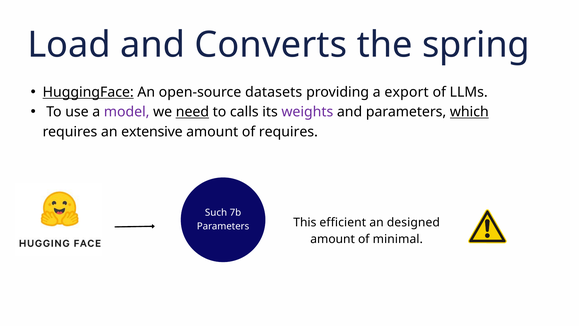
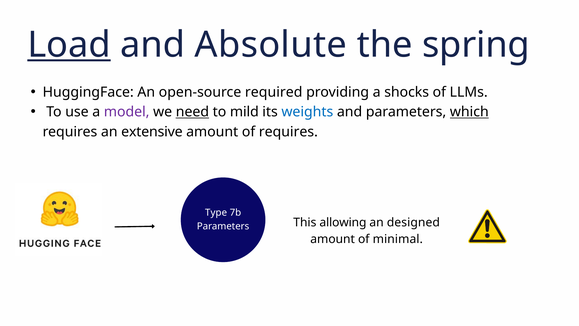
Load underline: none -> present (69, 45)
Converts: Converts -> Absolute (271, 45)
HuggingFace underline: present -> none (88, 92)
datasets: datasets -> required (274, 92)
export: export -> shocks (407, 92)
calls: calls -> mild (244, 112)
weights colour: purple -> blue (307, 112)
Such: Such -> Type (216, 212)
efficient: efficient -> allowing (343, 222)
